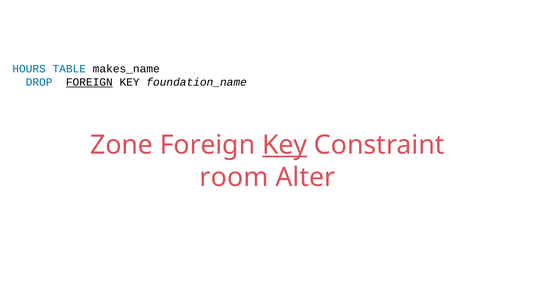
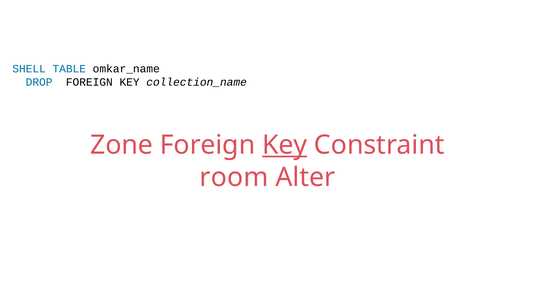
HOURS: HOURS -> SHELL (29, 69)
makes_name: makes_name -> omkar_name (126, 69)
FOREIGN underline: present -> none (89, 82)
foundation_name: foundation_name -> collection_name (197, 82)
